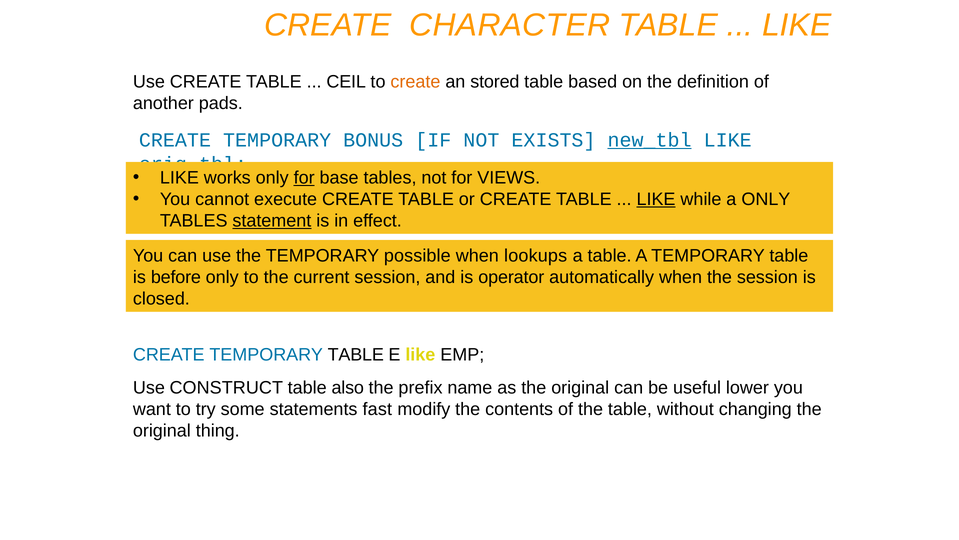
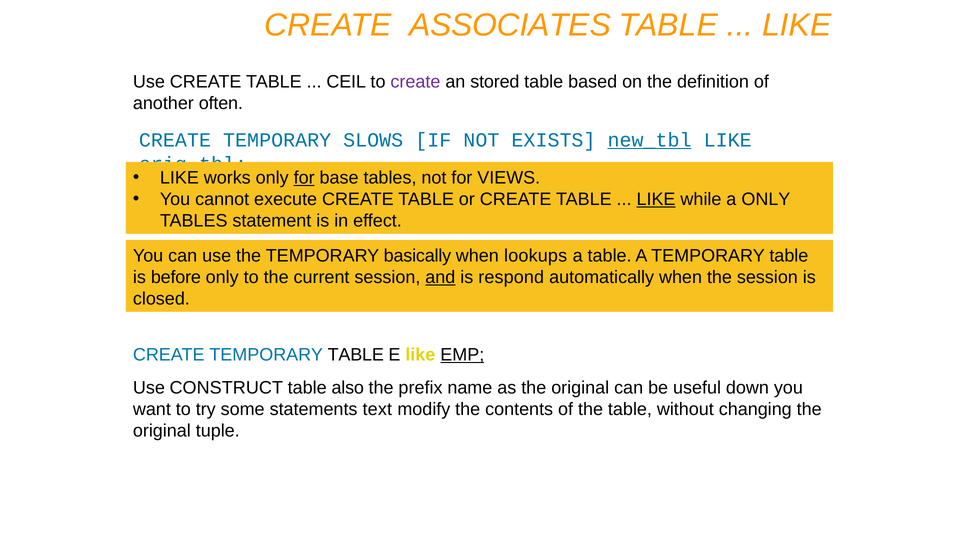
CHARACTER: CHARACTER -> ASSOCIATES (510, 25)
create colour: orange -> purple (415, 81)
pads: pads -> often (221, 103)
BONUS: BONUS -> SLOWS (373, 140)
statement underline: present -> none (272, 221)
possible: possible -> basically (417, 255)
and underline: none -> present (440, 277)
operator: operator -> respond (511, 277)
EMP underline: none -> present (462, 355)
lower: lower -> down (747, 387)
fast: fast -> text (377, 409)
thing: thing -> tuple (218, 430)
